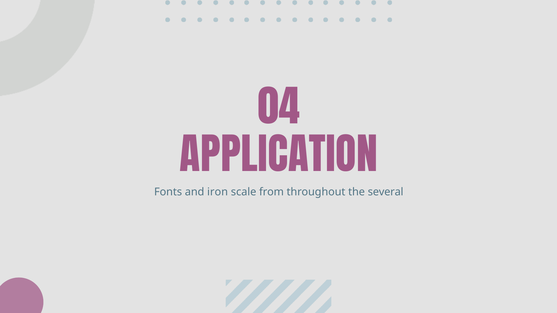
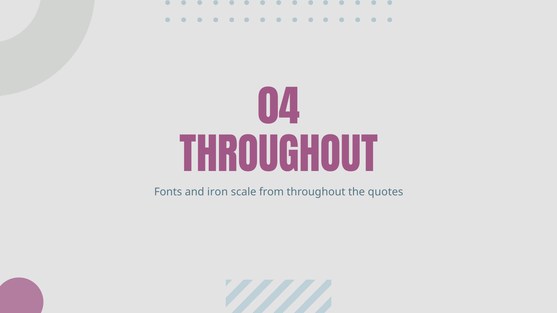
APPLICATION: APPLICATION -> THROUGHOUT (279, 157)
several: several -> quotes (386, 192)
